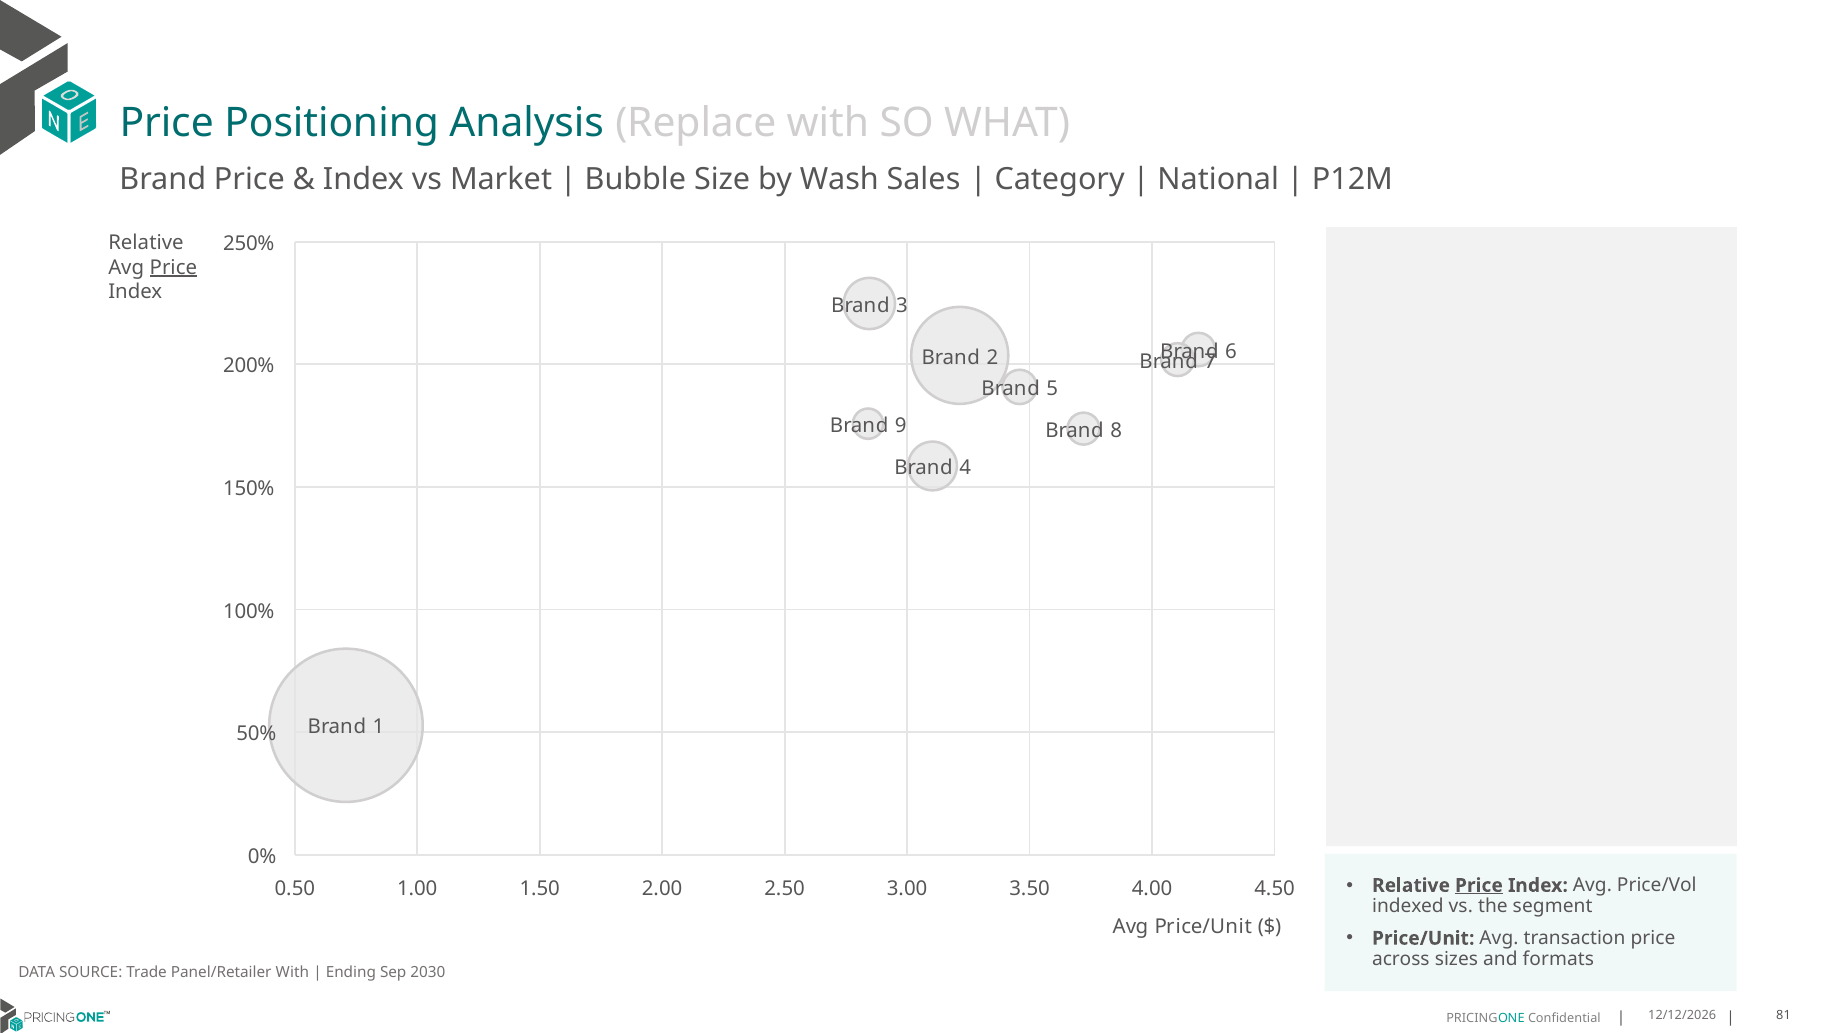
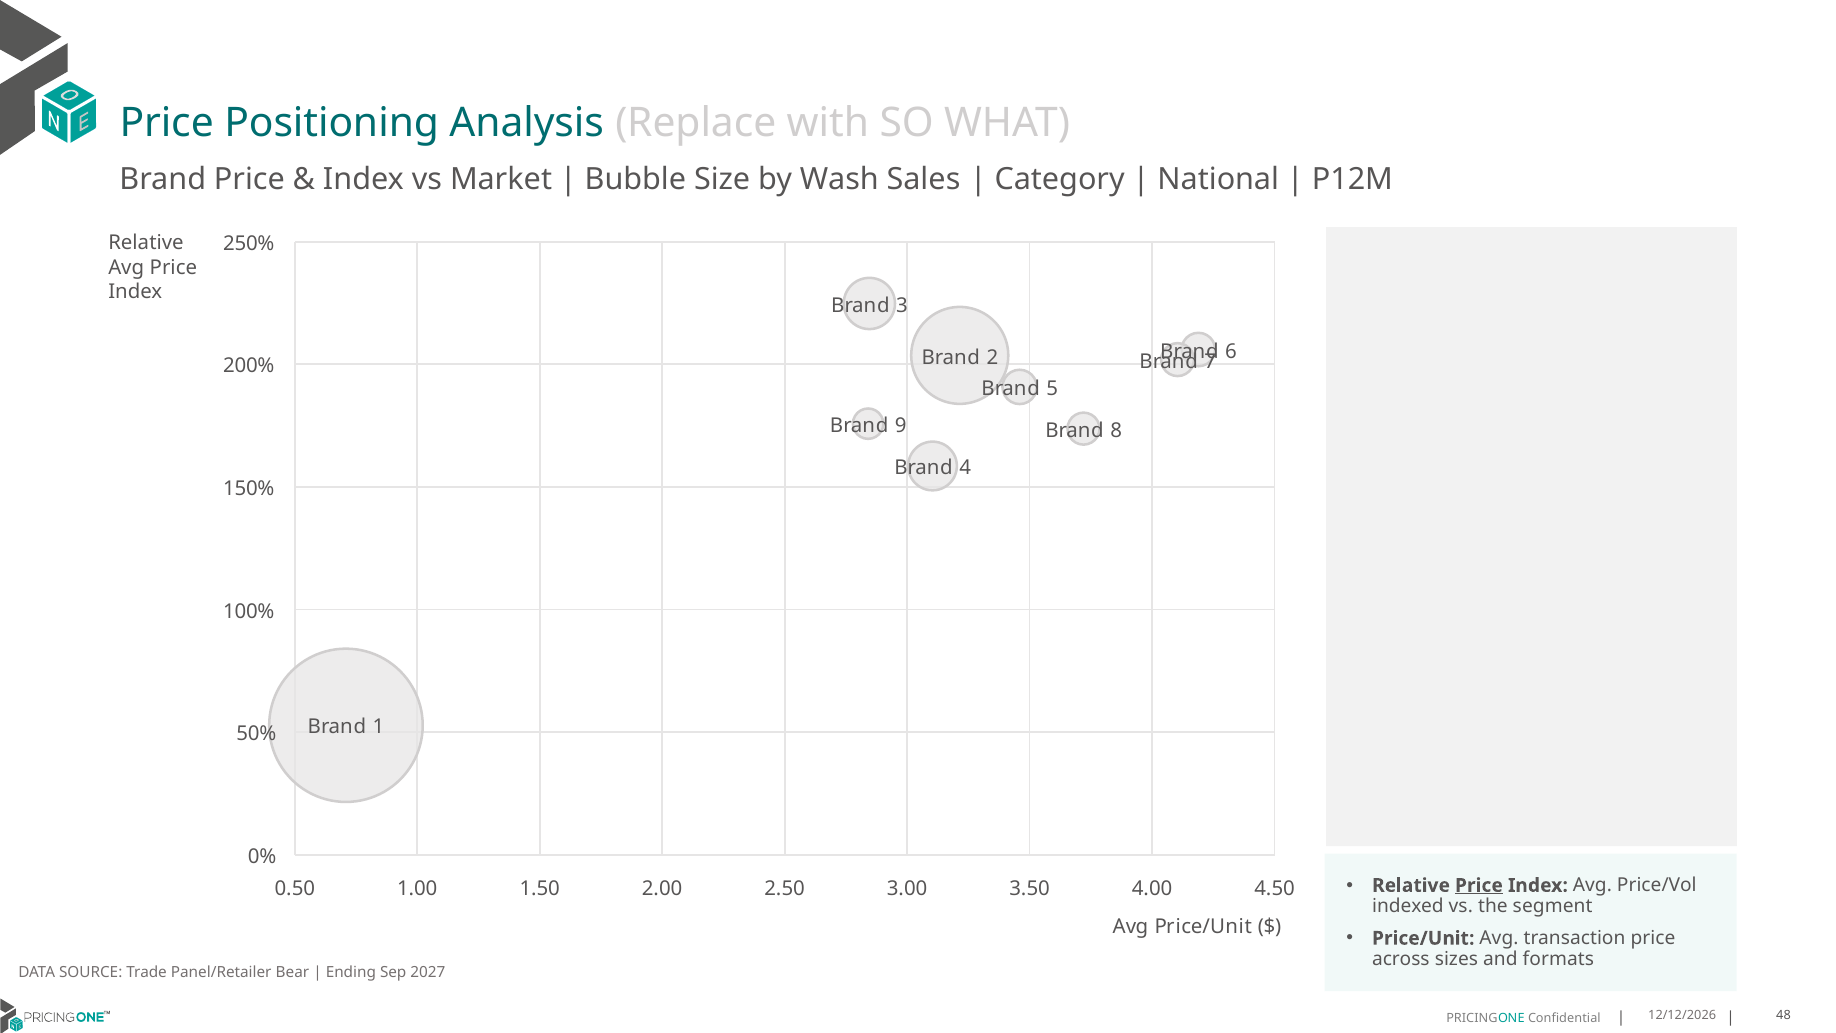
Price underline: present -> none (173, 267)
Panel/Retailer With: With -> Bear (292, 973)
2030: 2030 -> 2027 (428, 973)
81: 81 -> 48 (1784, 1015)
